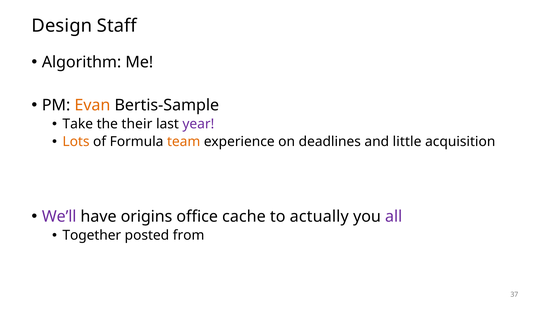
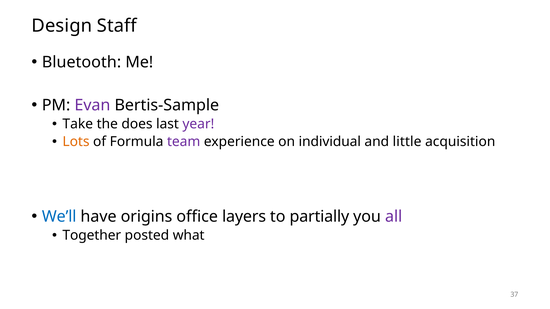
Algorithm: Algorithm -> Bluetooth (81, 62)
Evan colour: orange -> purple (92, 105)
their: their -> does (137, 124)
team colour: orange -> purple (184, 142)
deadlines: deadlines -> individual (330, 142)
We’ll colour: purple -> blue (59, 217)
cache: cache -> layers (244, 217)
actually: actually -> partially (319, 217)
from: from -> what (189, 236)
